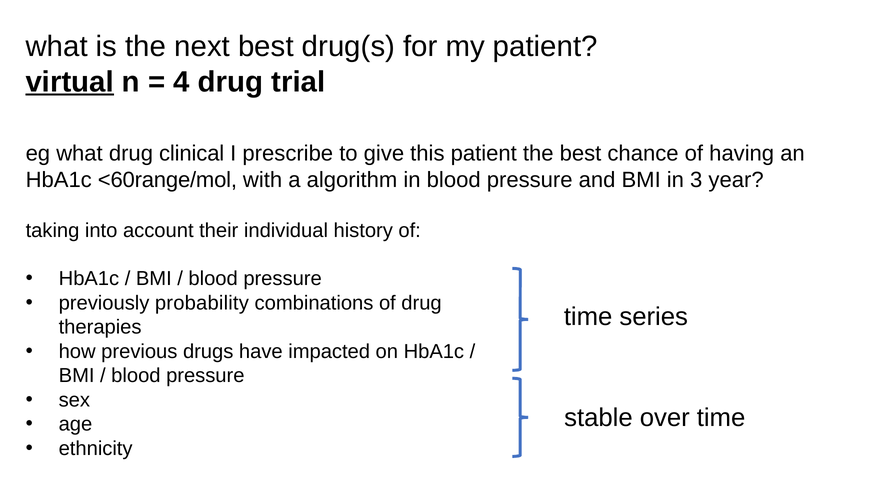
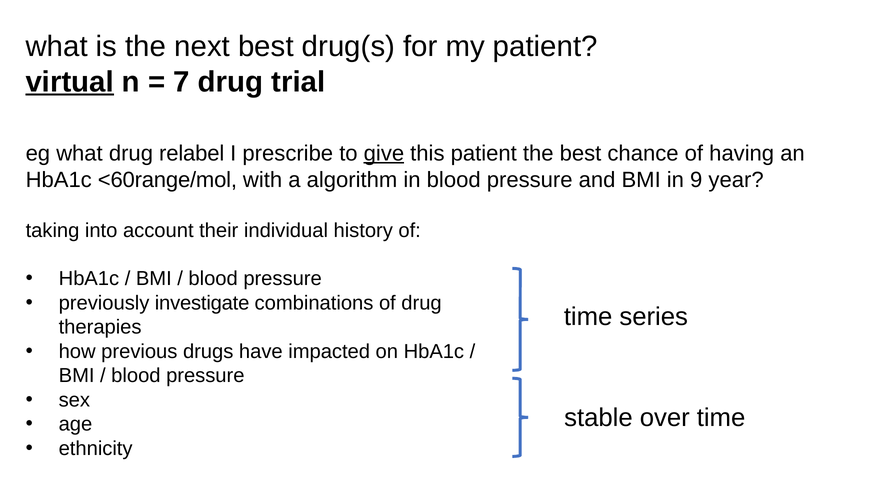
4: 4 -> 7 (182, 82)
clinical: clinical -> relabel (192, 153)
give underline: none -> present (384, 153)
3: 3 -> 9 (696, 180)
probability: probability -> investigate (202, 303)
